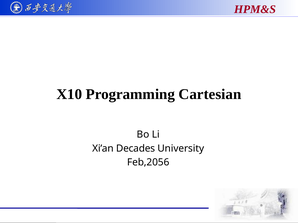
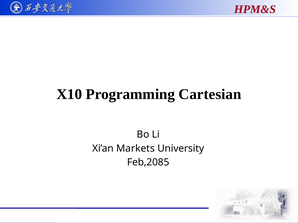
Decades: Decades -> Markets (135, 149)
Feb,2056: Feb,2056 -> Feb,2085 (148, 163)
